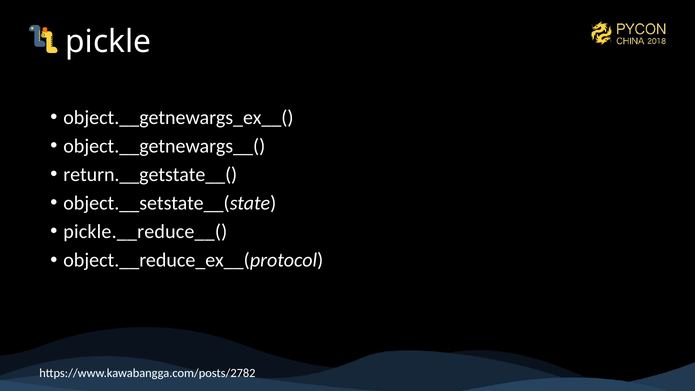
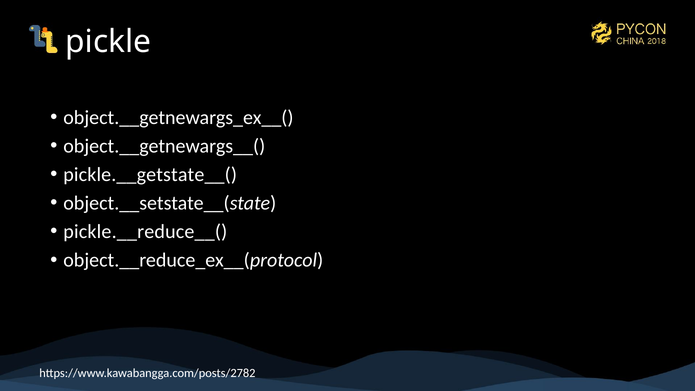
return.__getstate__(: return.__getstate__( -> pickle.__getstate__( (150, 174)
